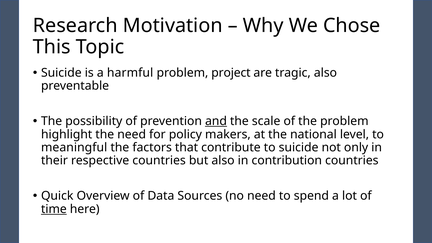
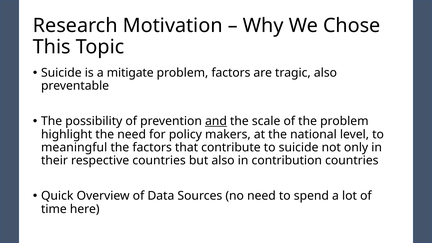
harmful: harmful -> mitigate (130, 73)
problem project: project -> factors (231, 73)
time underline: present -> none (54, 209)
